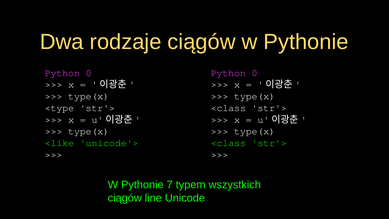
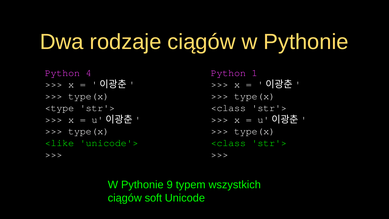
0: 0 -> 4 (89, 73)
0: 0 -> 1 (255, 73)
7: 7 -> 9 (170, 185)
line: line -> soft (153, 198)
